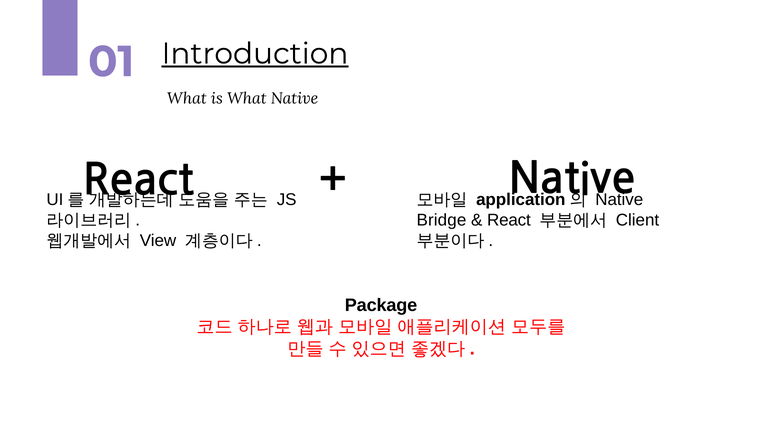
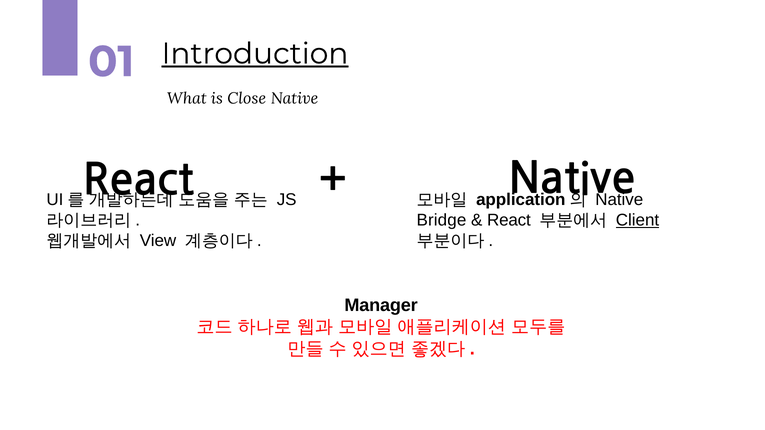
is What: What -> Close (247, 99)
Client underline: none -> present (638, 220)
Package: Package -> Manager (381, 305)
